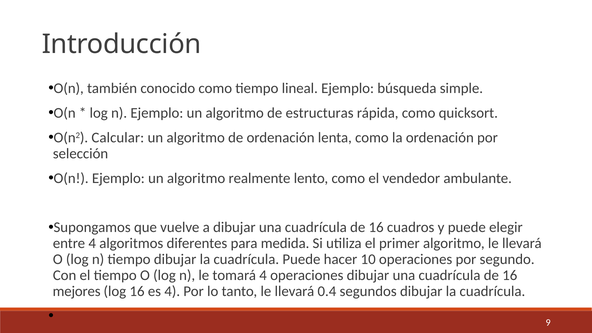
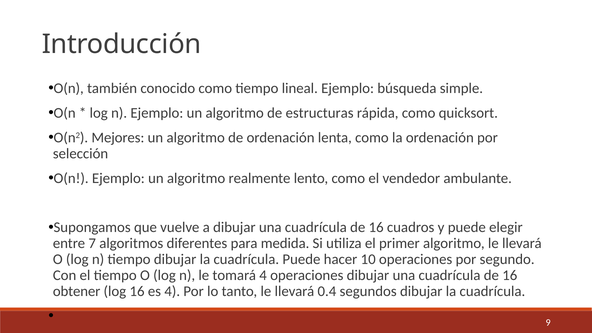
Calcular: Calcular -> Mejores (118, 138)
entre 4: 4 -> 7 (92, 243)
mejores: mejores -> obtener (77, 291)
